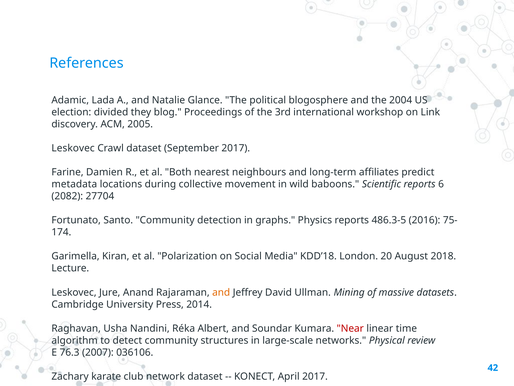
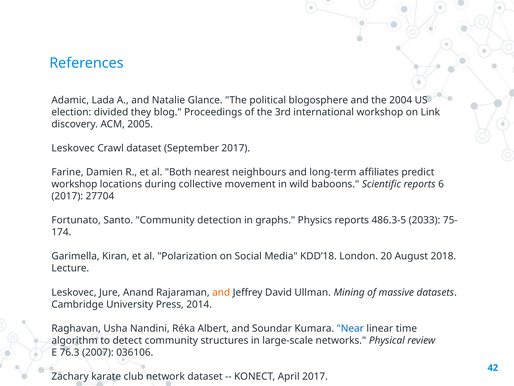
metadata: metadata -> workshop (74, 184)
2082: 2082 -> 2017 (67, 196)
2016: 2016 -> 2033 (425, 220)
Near colour: red -> blue (350, 328)
